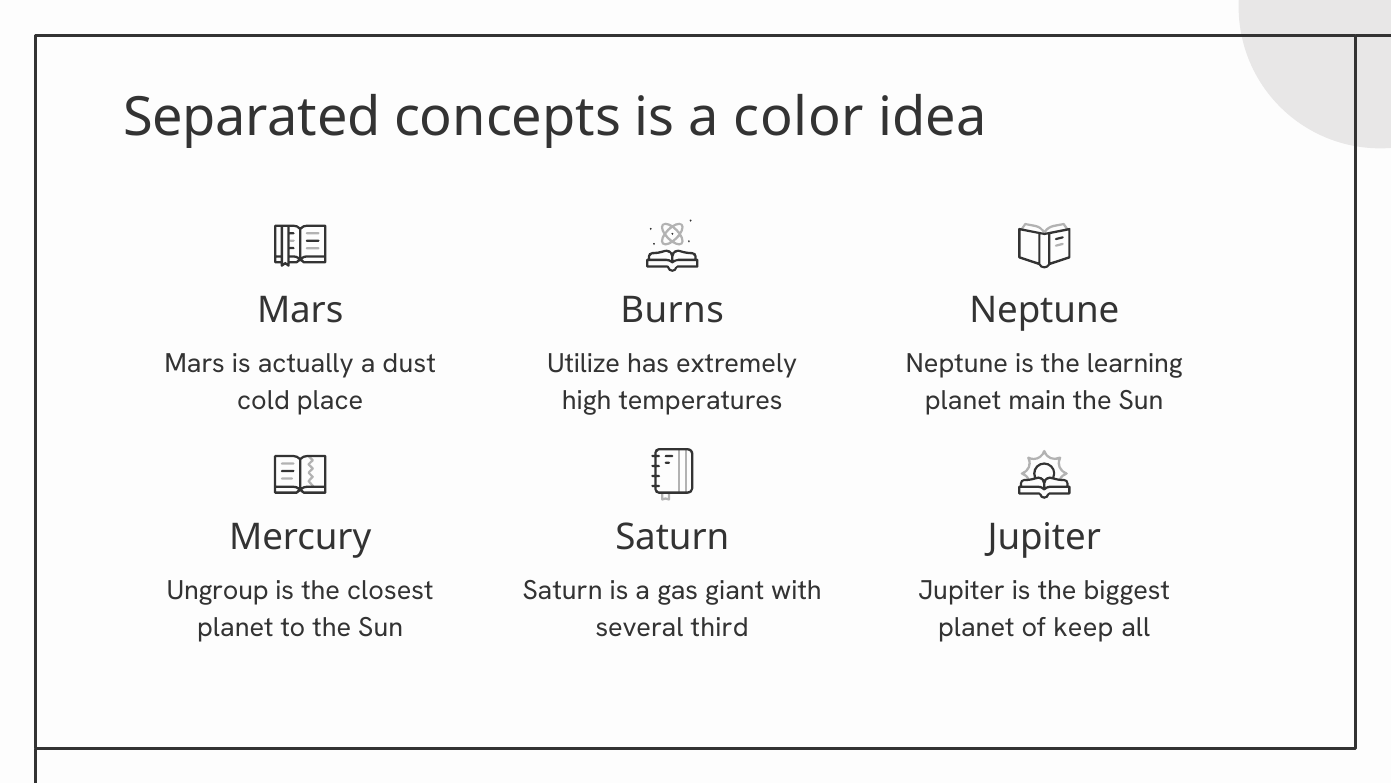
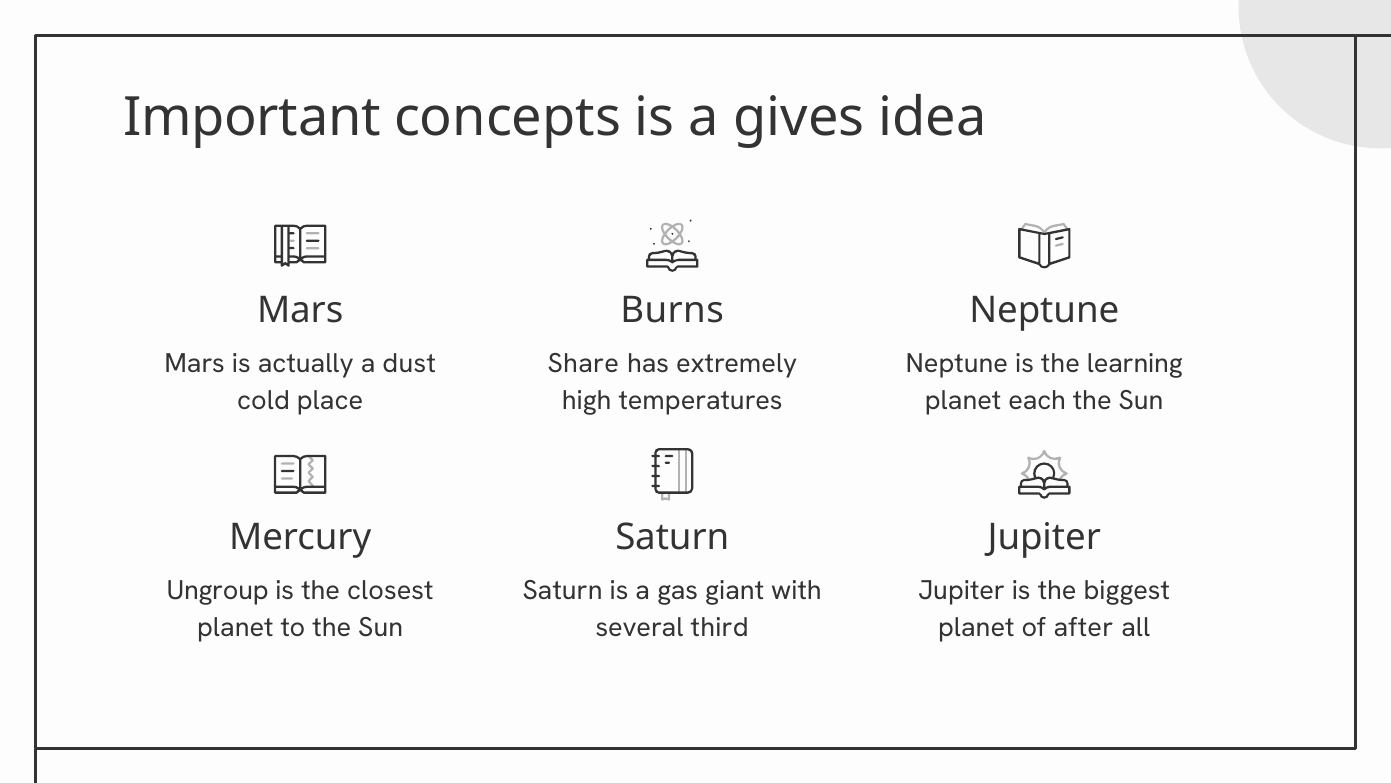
Separated: Separated -> Important (252, 118)
color: color -> gives (799, 118)
Utilize: Utilize -> Share (583, 363)
main: main -> each (1037, 401)
keep: keep -> after (1083, 627)
